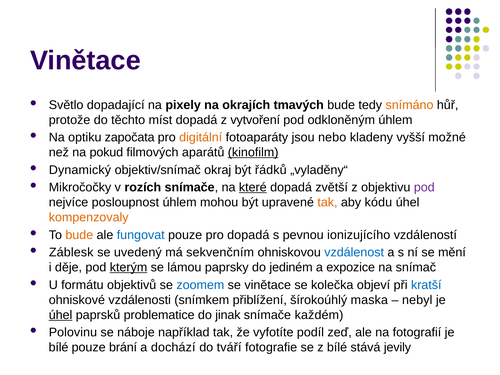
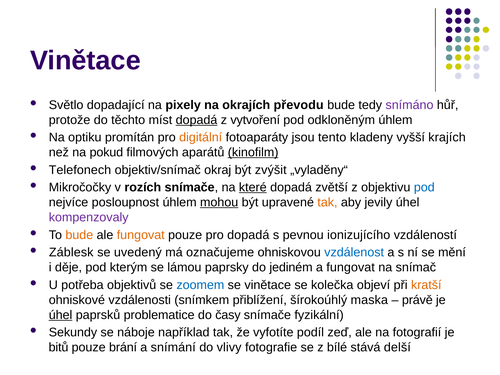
tmavých: tmavých -> převodu (299, 105)
snímáno colour: orange -> purple (409, 105)
dopadá underline: none -> present (197, 120)
započata: započata -> promítán (130, 137)
nebo: nebo -> tento (332, 137)
možné: možné -> krajích (447, 137)
Dynamický: Dynamický -> Telefonech (80, 170)
řádků: řádků -> zvýšit (271, 170)
pod colour: purple -> blue (424, 187)
mohou underline: none -> present (219, 202)
kódu: kódu -> jevily (378, 202)
kompenzovaly colour: orange -> purple (89, 217)
fungovat colour: blue -> orange (141, 235)
sekvenčním: sekvenčním -> označujeme (220, 252)
kterým underline: present -> none (129, 267)
a expozice: expozice -> fungovat (351, 267)
formátu: formátu -> potřeba (82, 285)
kratší colour: blue -> orange (426, 285)
nebyl: nebyl -> právě (417, 300)
jinak: jinak -> časy (228, 315)
každém: každém -> fyzikální (319, 315)
Polovinu: Polovinu -> Sekundy (73, 332)
bílé: bílé -> bitů (59, 347)
dochází: dochází -> snímání (173, 347)
tváří: tváří -> vlivy (229, 347)
jevily: jevily -> delší (397, 347)
